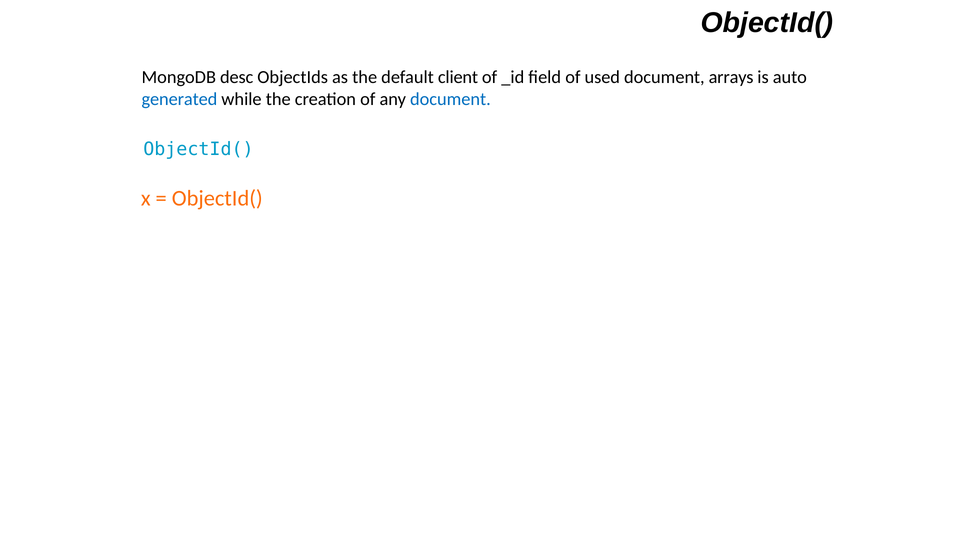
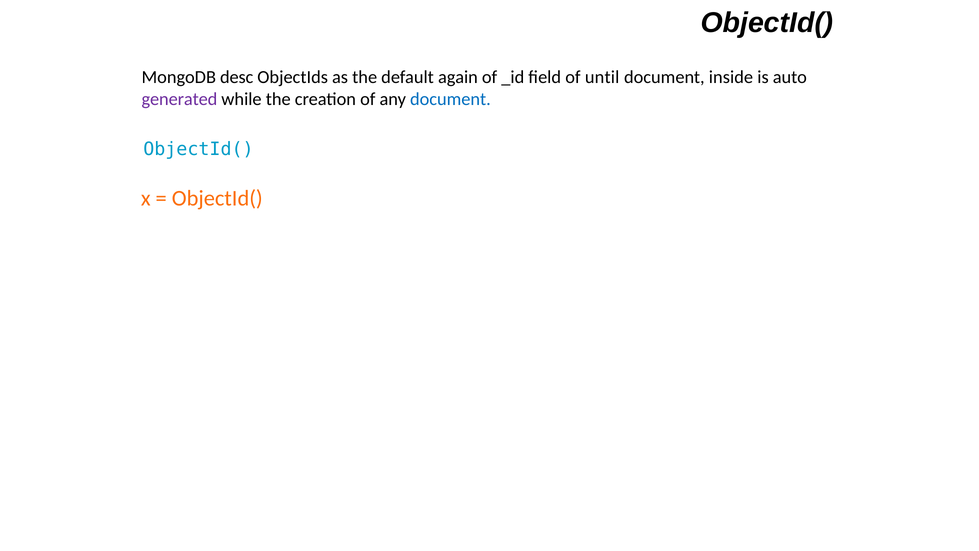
client: client -> again (458, 77)
used: used -> until (602, 77)
arrays: arrays -> inside (731, 77)
generated colour: blue -> purple (179, 99)
